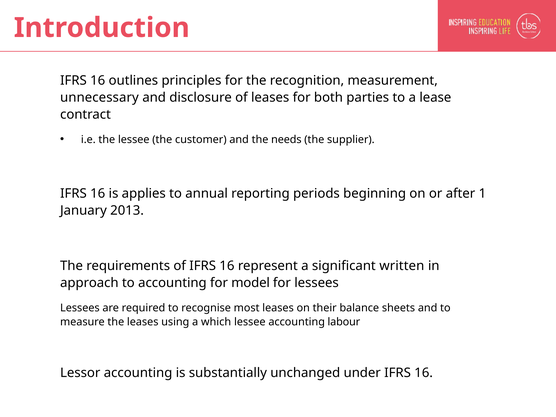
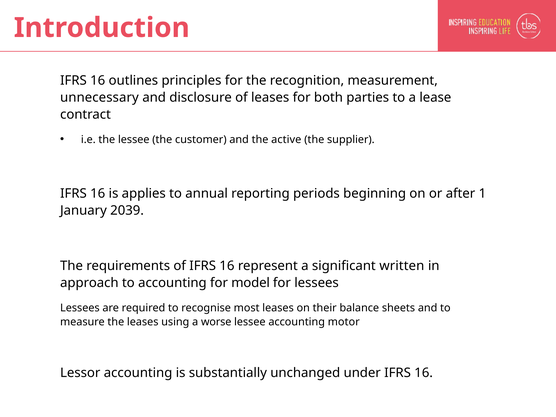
needs: needs -> active (286, 139)
2013: 2013 -> 2039 (127, 211)
which: which -> worse (216, 322)
labour: labour -> motor (344, 322)
